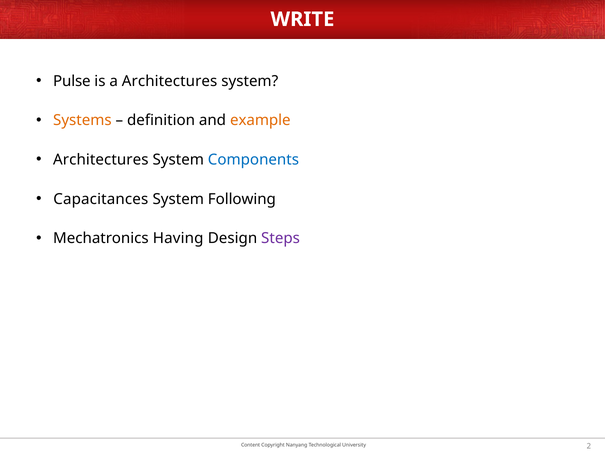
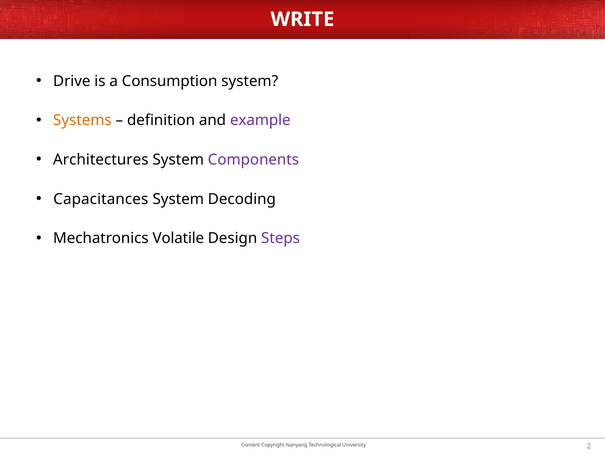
Pulse: Pulse -> Drive (72, 81)
a Architectures: Architectures -> Consumption (170, 81)
example colour: orange -> purple (260, 120)
Components colour: blue -> purple (253, 160)
Following: Following -> Decoding (242, 199)
Having: Having -> Volatile (178, 238)
